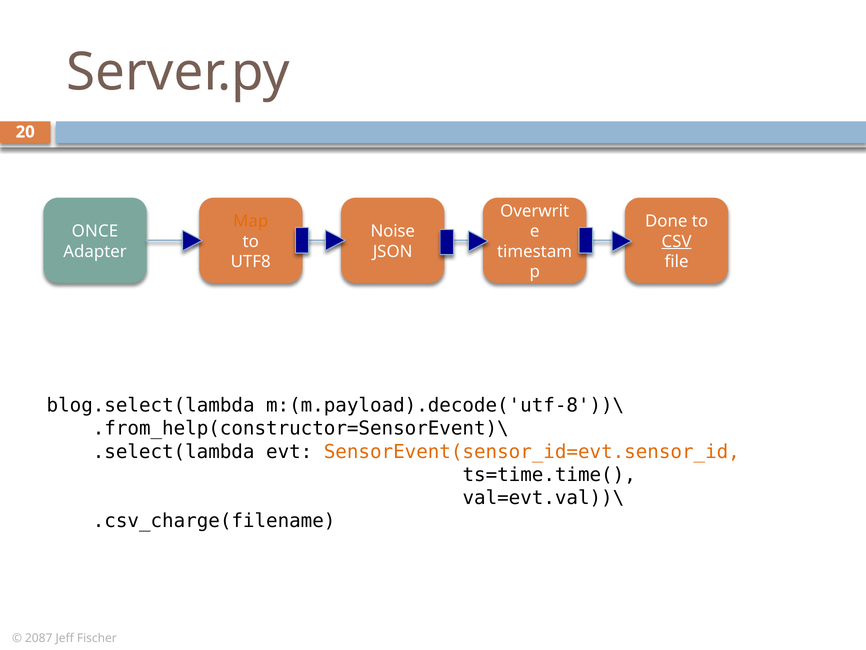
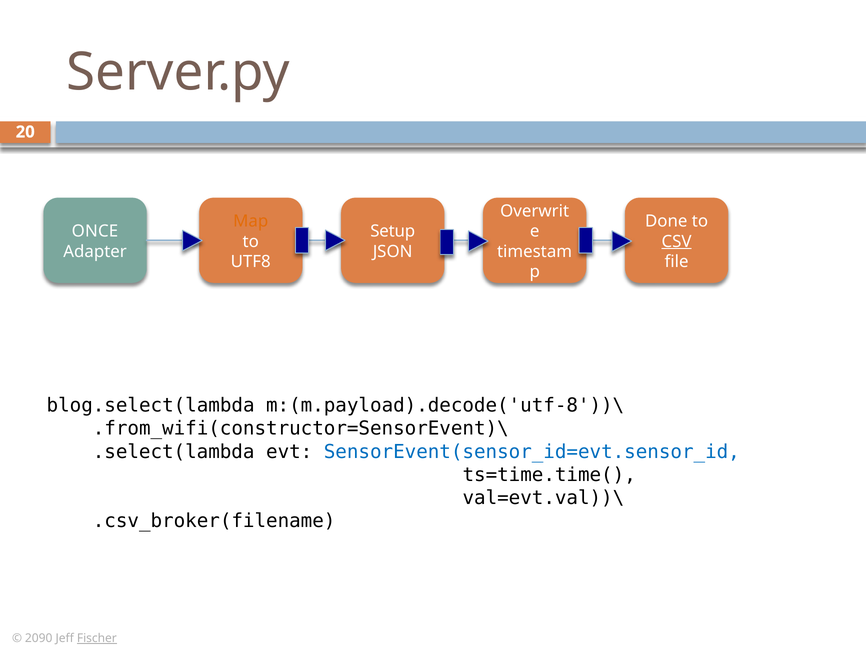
Noise: Noise -> Setup (393, 231)
.from_help(constructor=SensorEvent)\: .from_help(constructor=SensorEvent)\ -> .from_wifi(constructor=SensorEvent)\ (301, 428)
SensorEvent(sensor_id=evt.sensor_id colour: orange -> blue (532, 451)
.csv_charge(filename: .csv_charge(filename -> .csv_broker(filename (214, 521)
2087: 2087 -> 2090 (39, 638)
Fischer underline: none -> present (97, 638)
